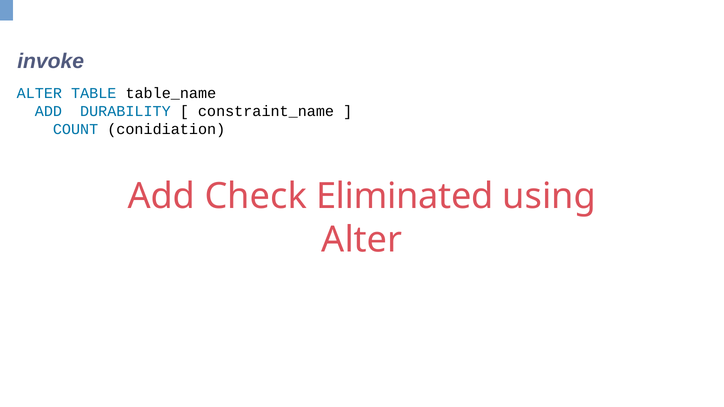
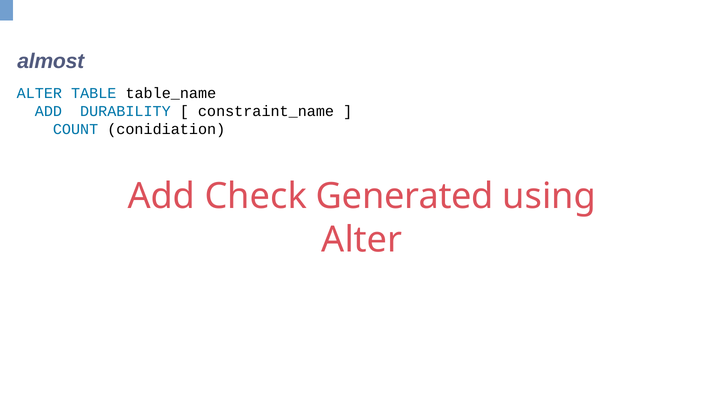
invoke: invoke -> almost (51, 61)
Eliminated: Eliminated -> Generated (405, 196)
